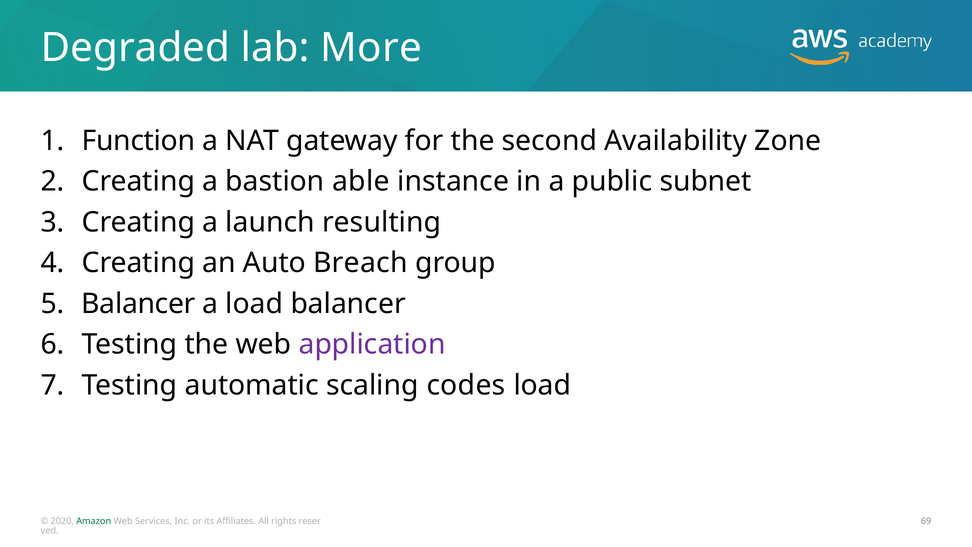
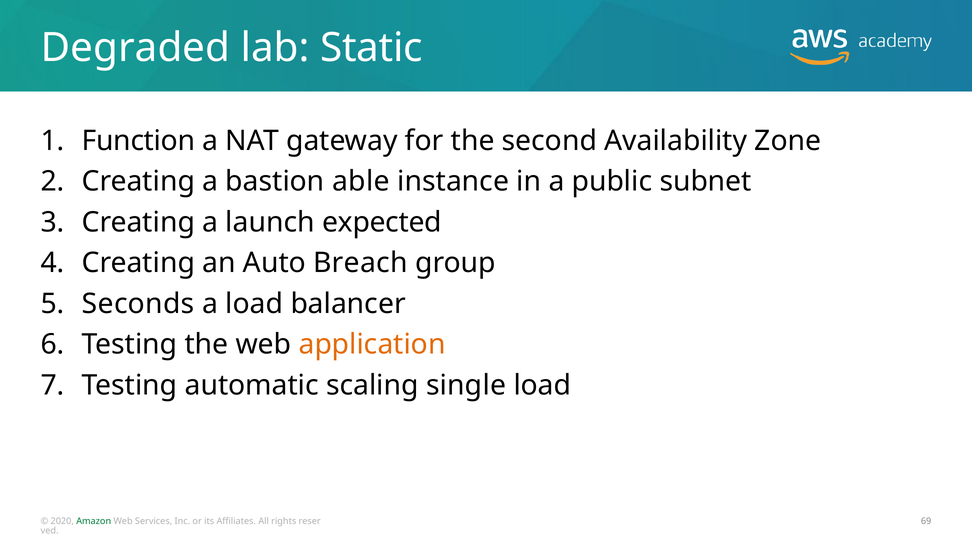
More: More -> Static (371, 48)
resulting: resulting -> expected (382, 222)
Balancer: Balancer -> Seconds (138, 304)
application colour: purple -> orange (372, 344)
codes: codes -> single (466, 385)
